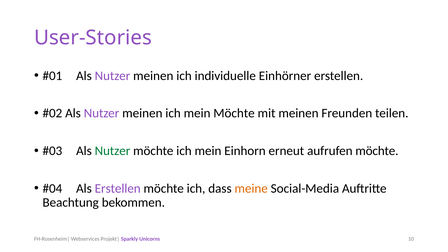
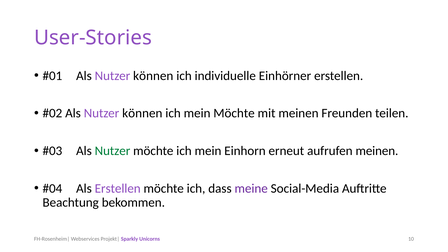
meinen: meinen -> können (153, 76)
meinen: meinen -> können (142, 113)
aufrufen möchte: möchte -> meinen (377, 151)
meine colour: orange -> purple (251, 188)
